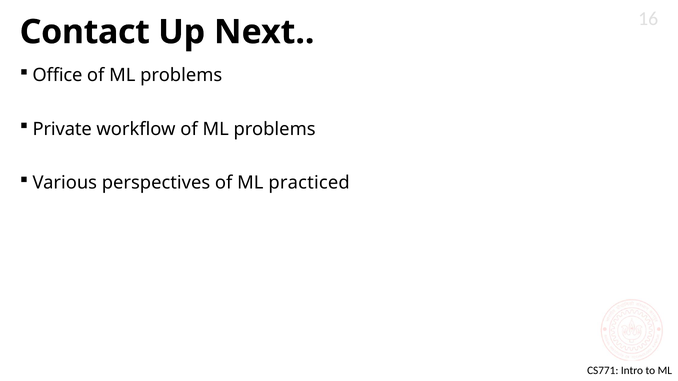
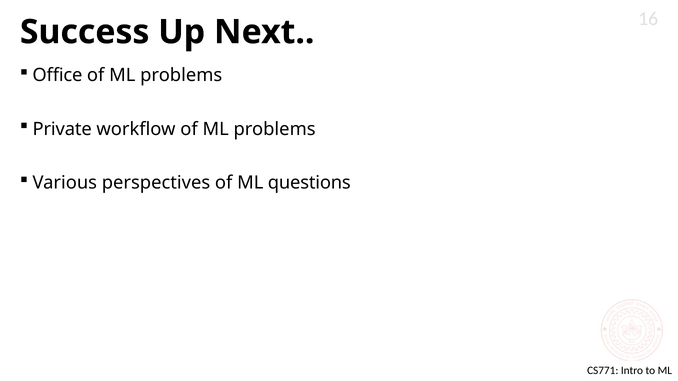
Contact: Contact -> Success (85, 32)
practiced: practiced -> questions (309, 183)
